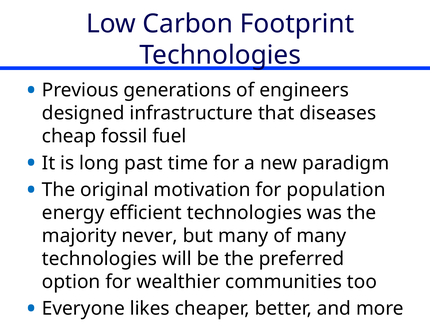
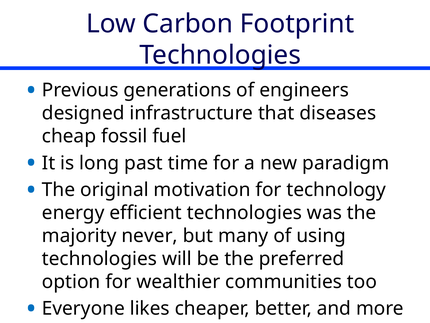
population: population -> technology (336, 190)
of many: many -> using (321, 235)
